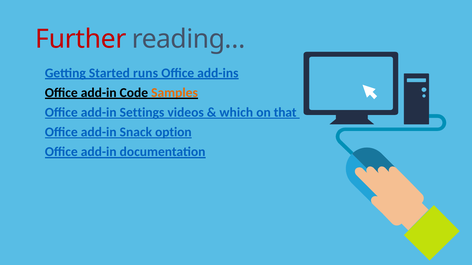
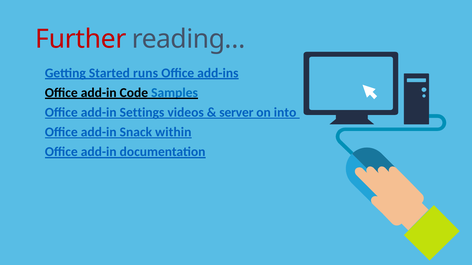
Samples colour: orange -> blue (175, 93)
which: which -> server (236, 113)
that: that -> into (285, 113)
option: option -> within (173, 132)
